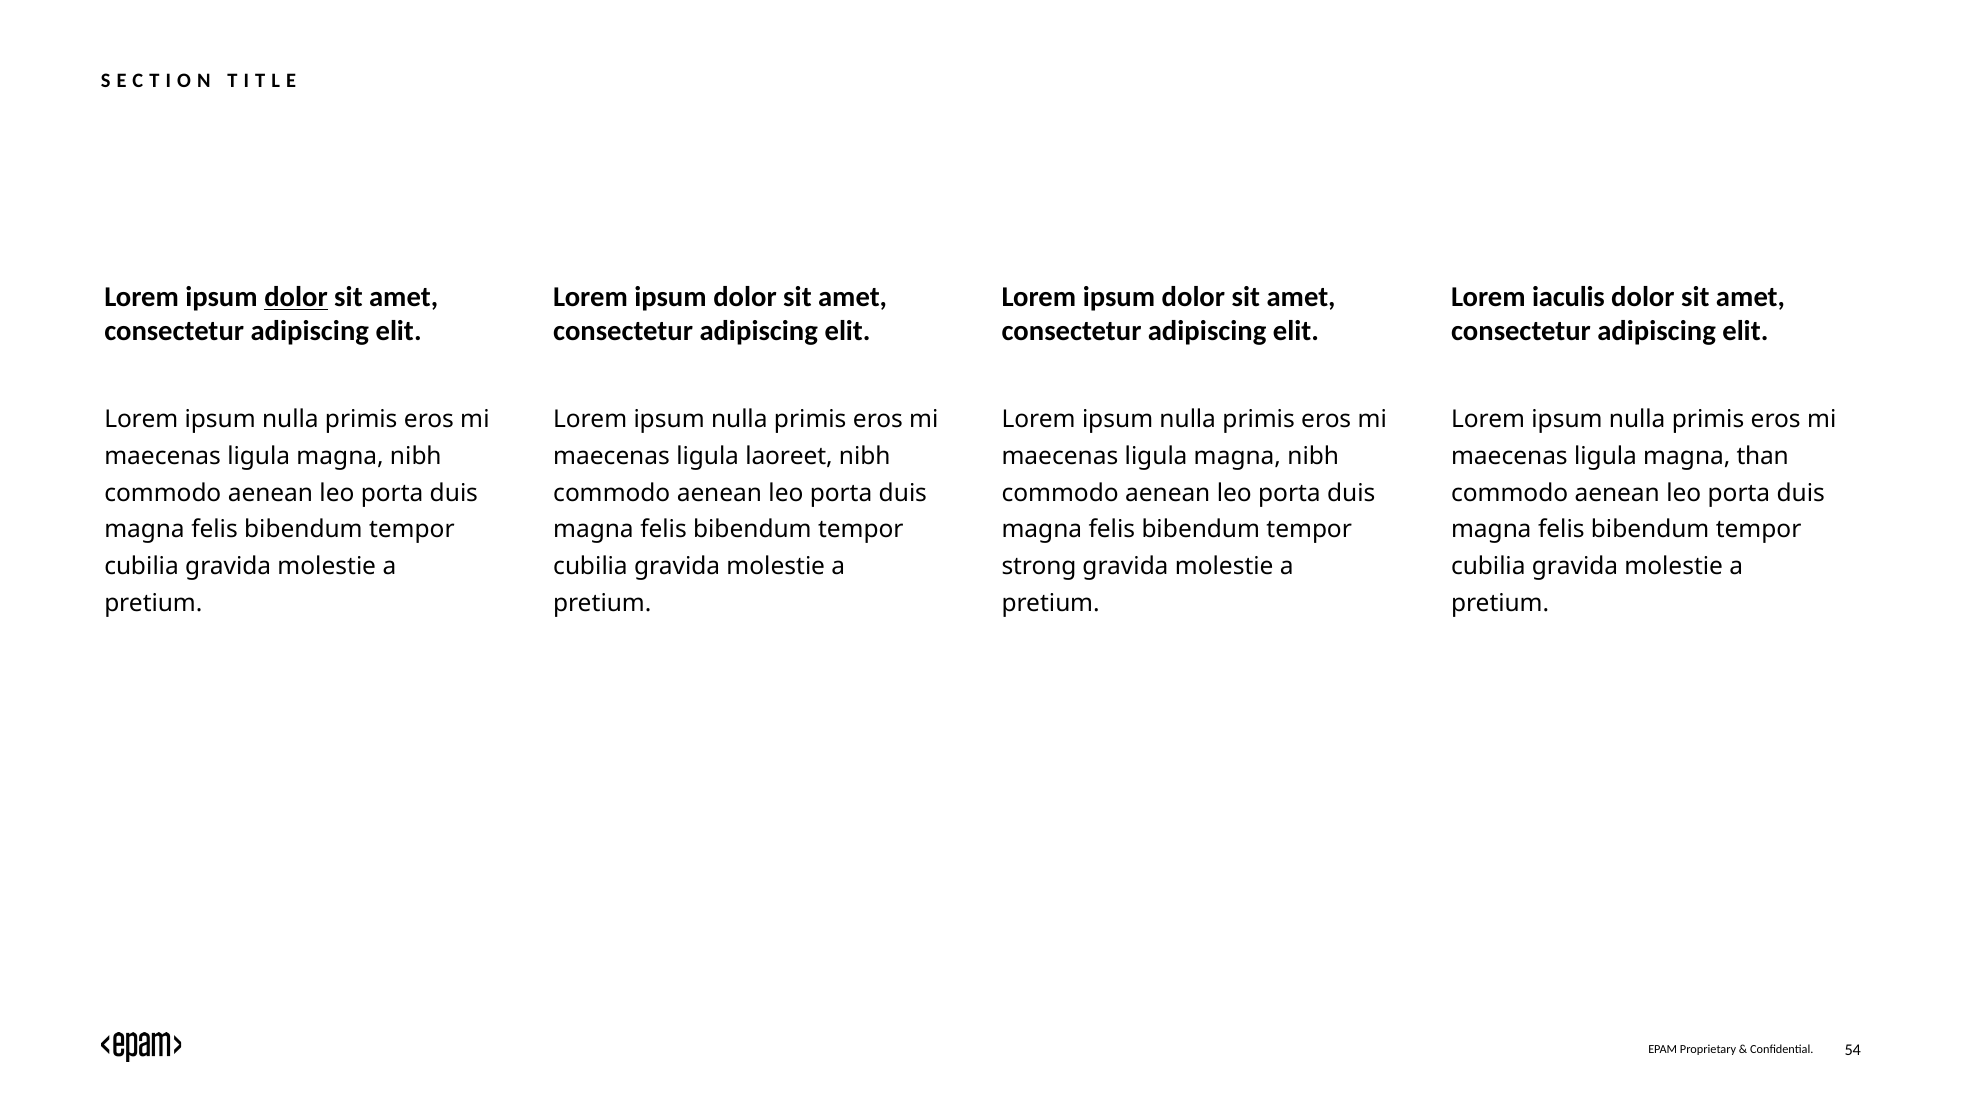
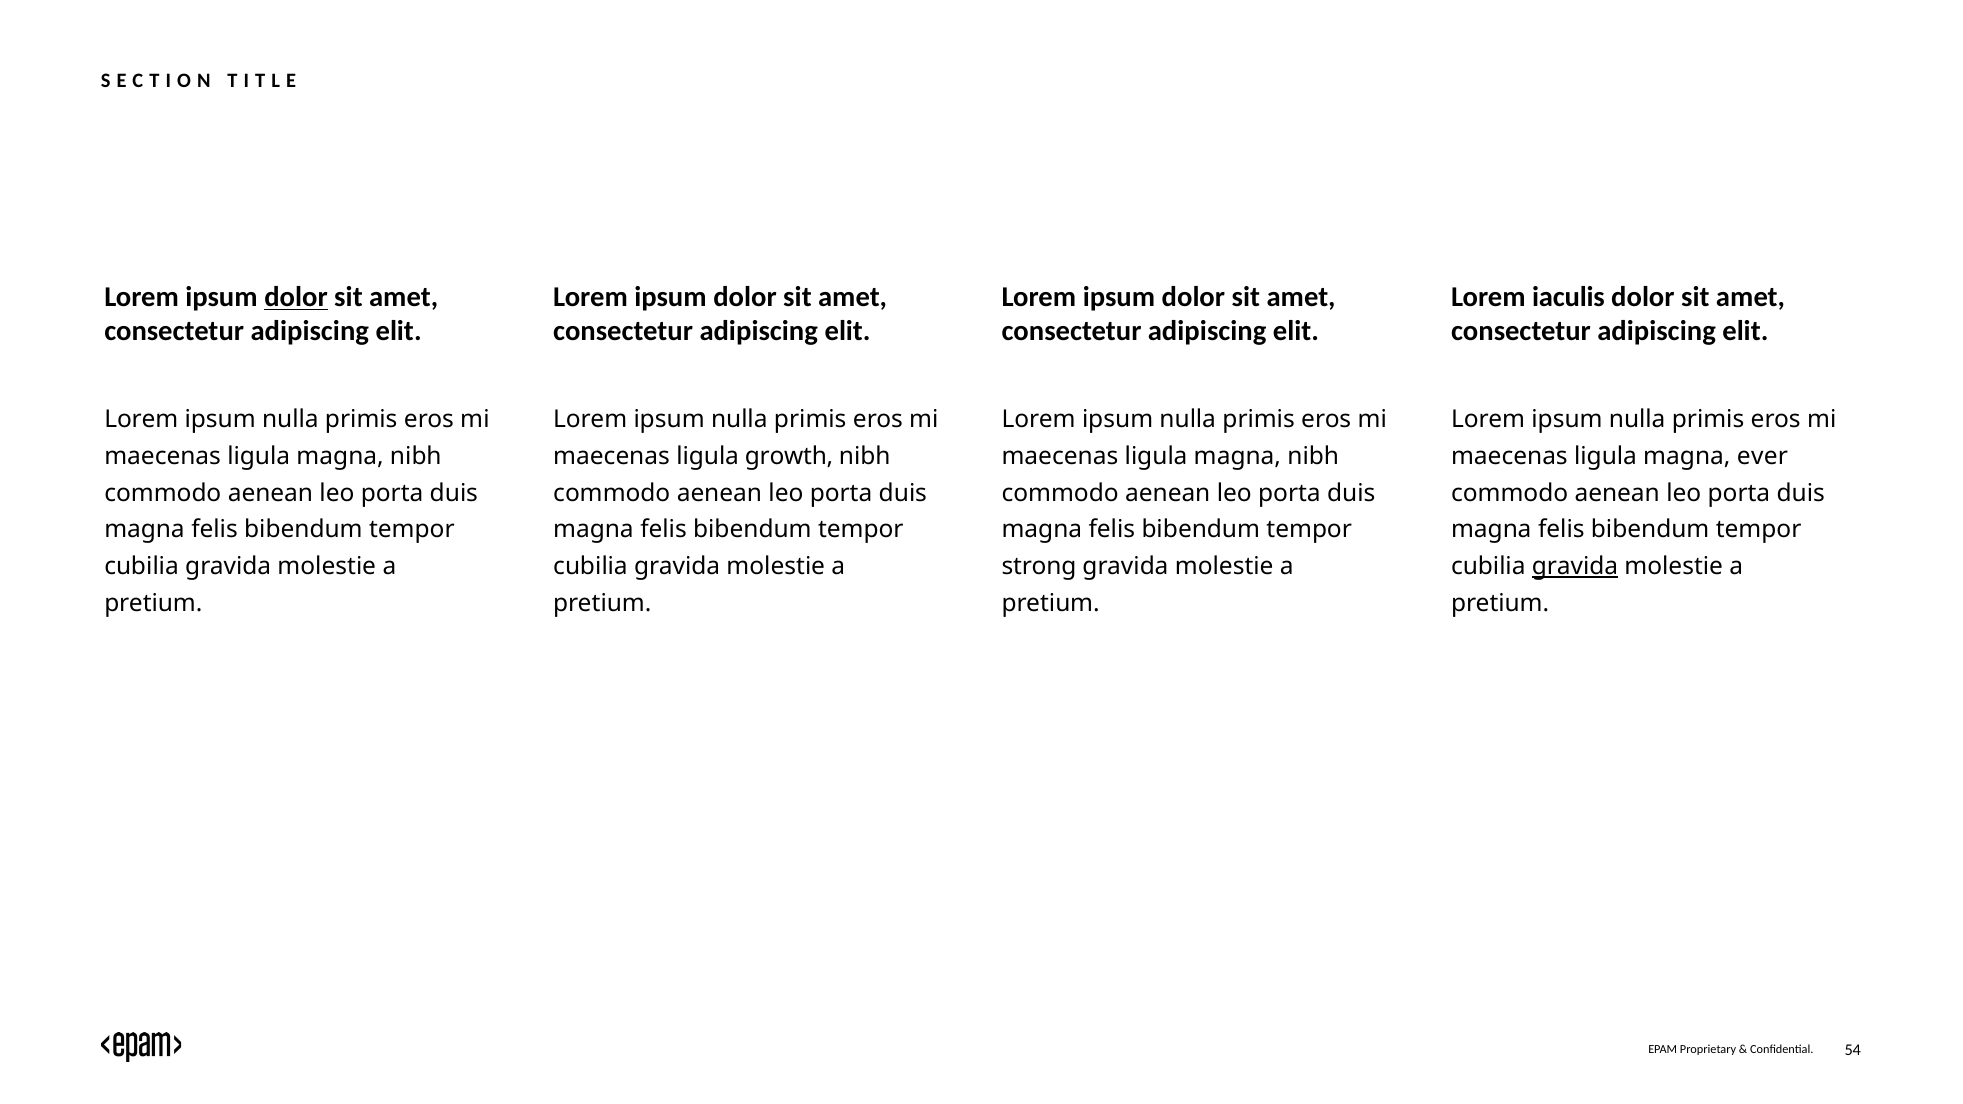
laoreet: laoreet -> growth (789, 456)
than: than -> ever (1762, 456)
gravida underline: none -> present (1575, 567)
